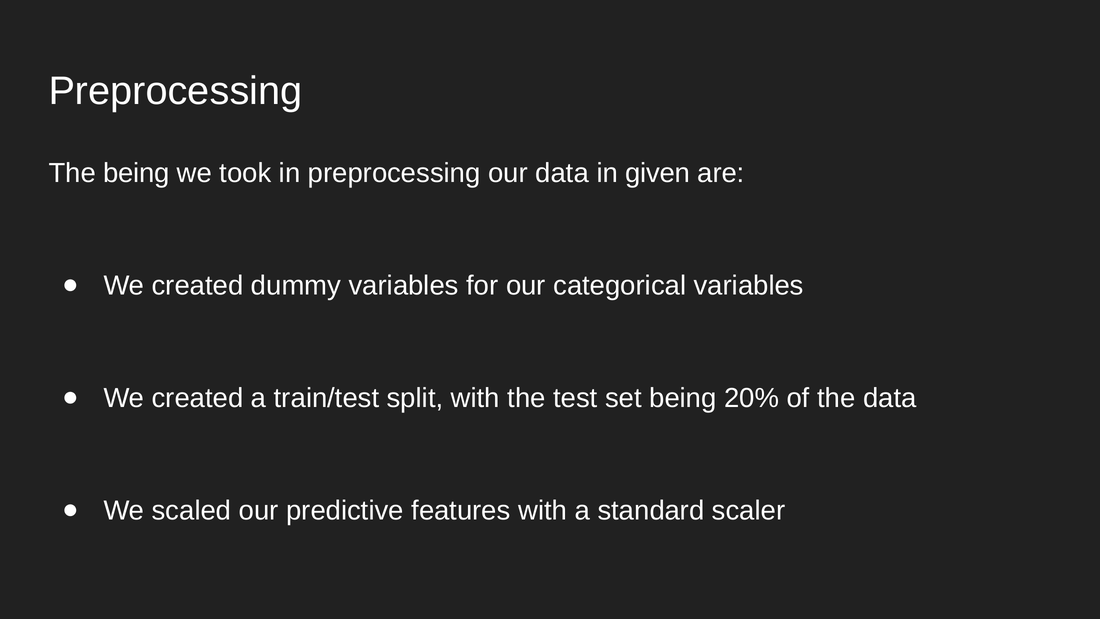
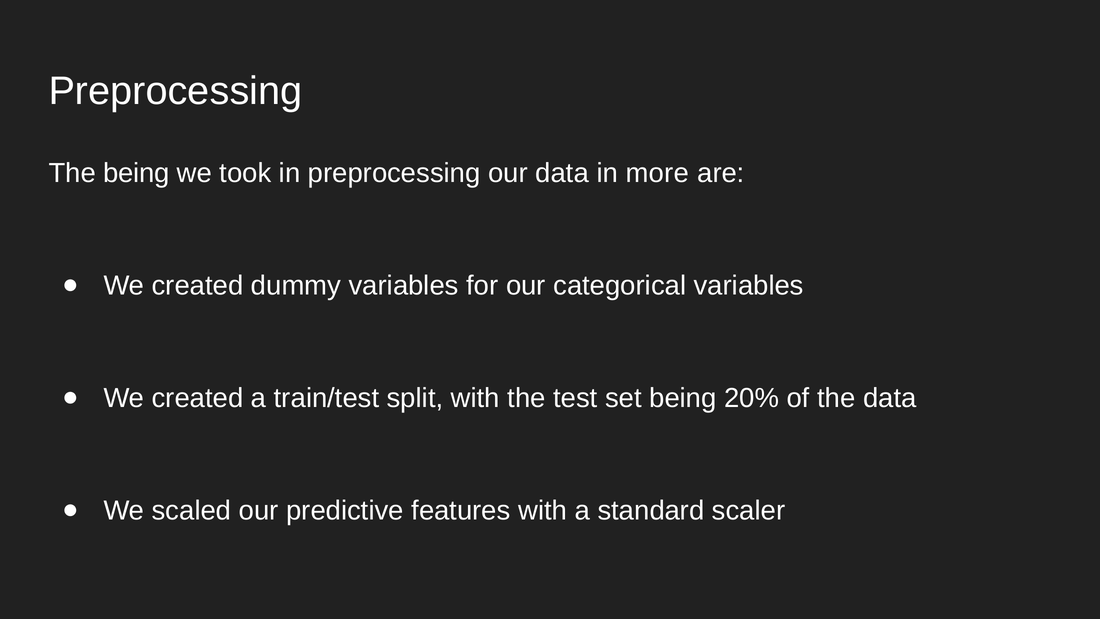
given: given -> more (657, 173)
